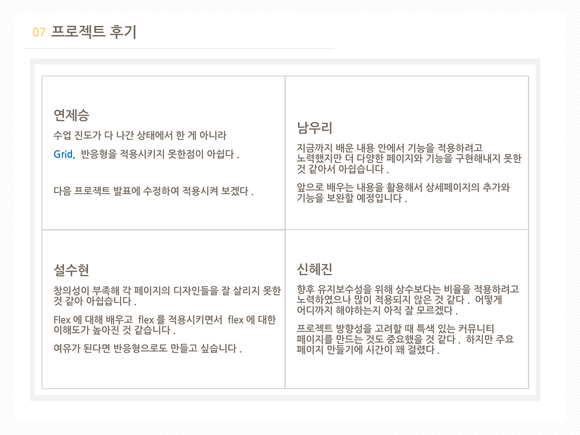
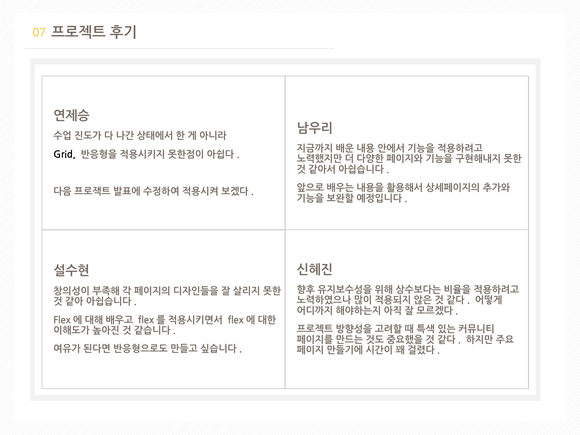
Grid colour: blue -> black (64, 155)
